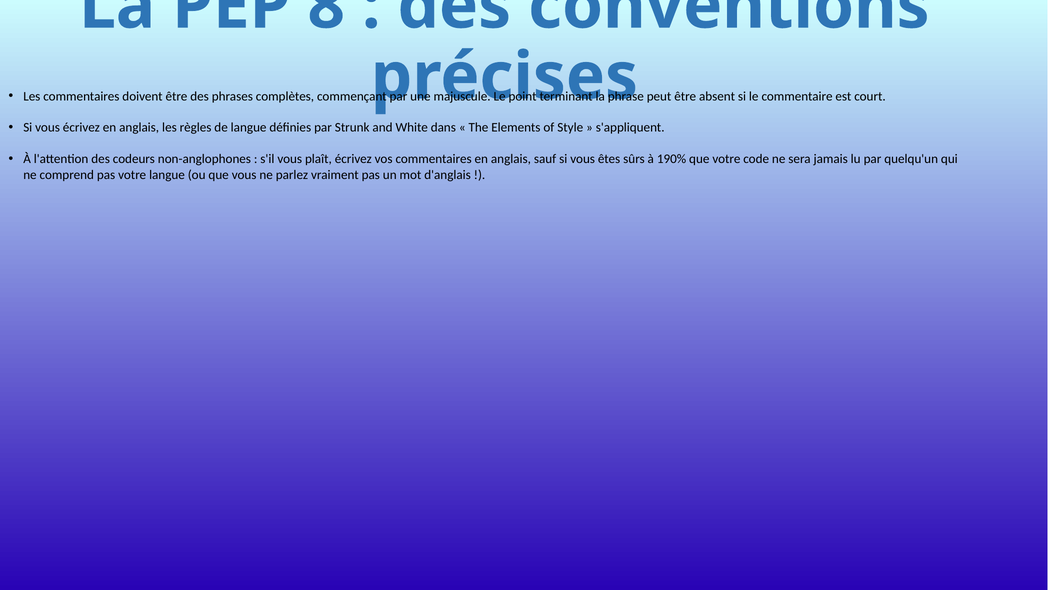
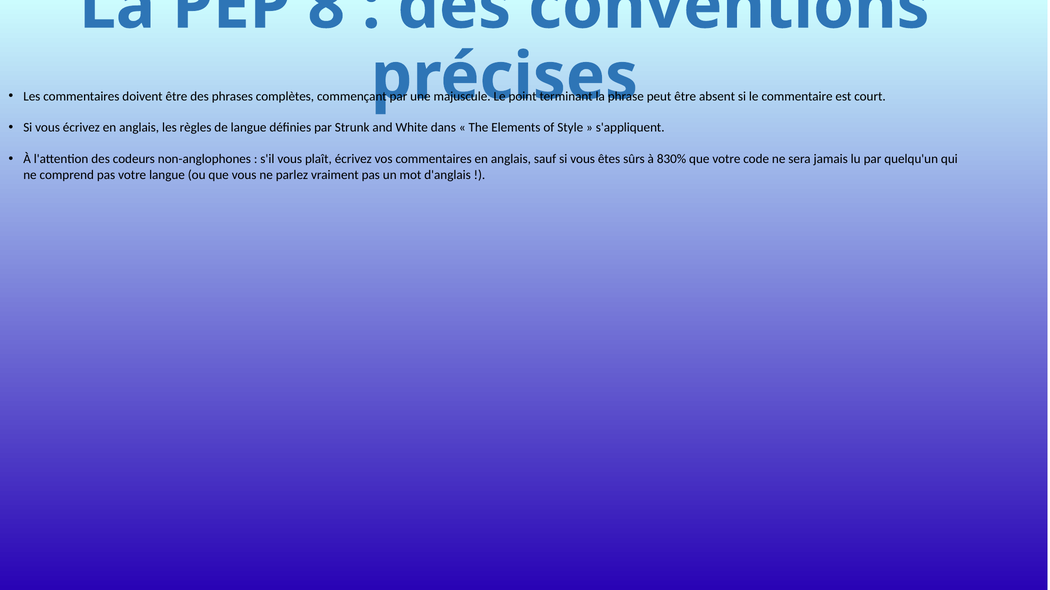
190%: 190% -> 830% (672, 159)
